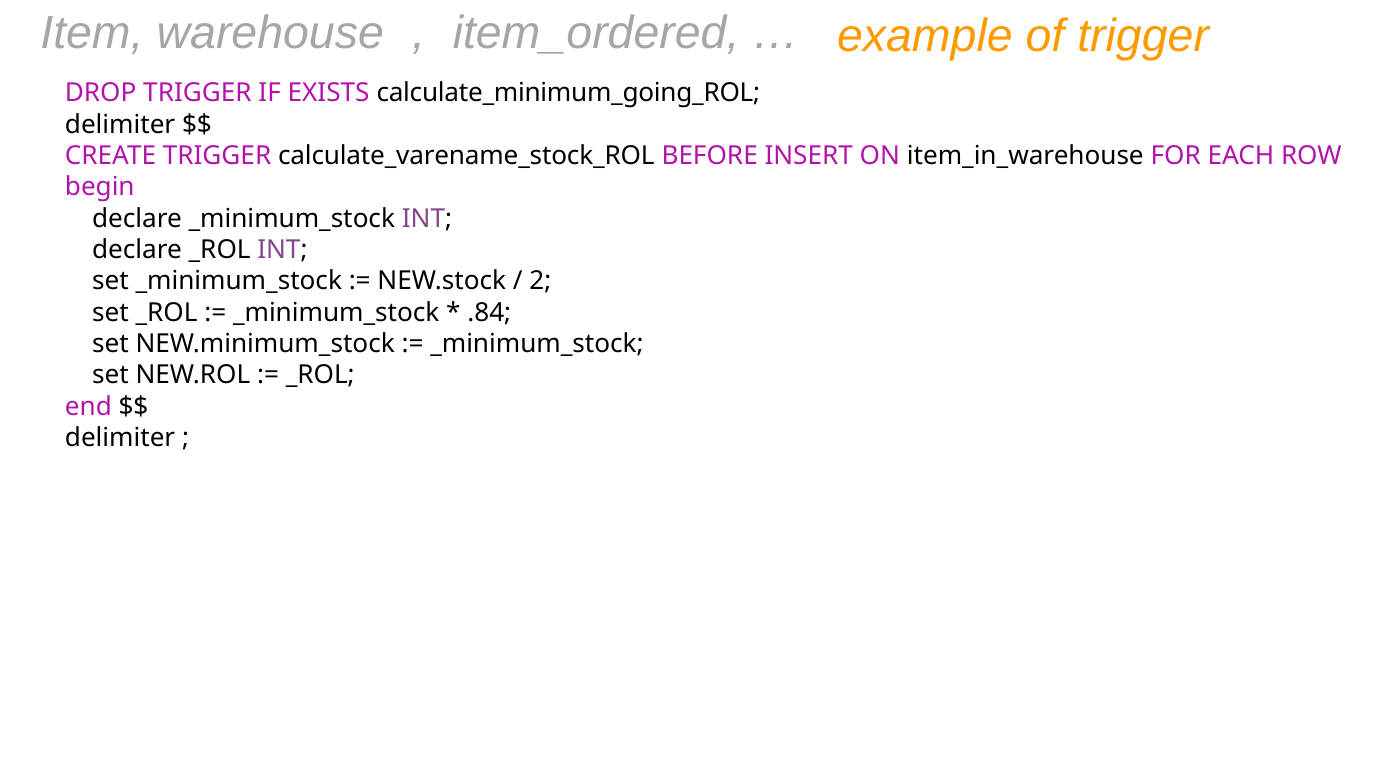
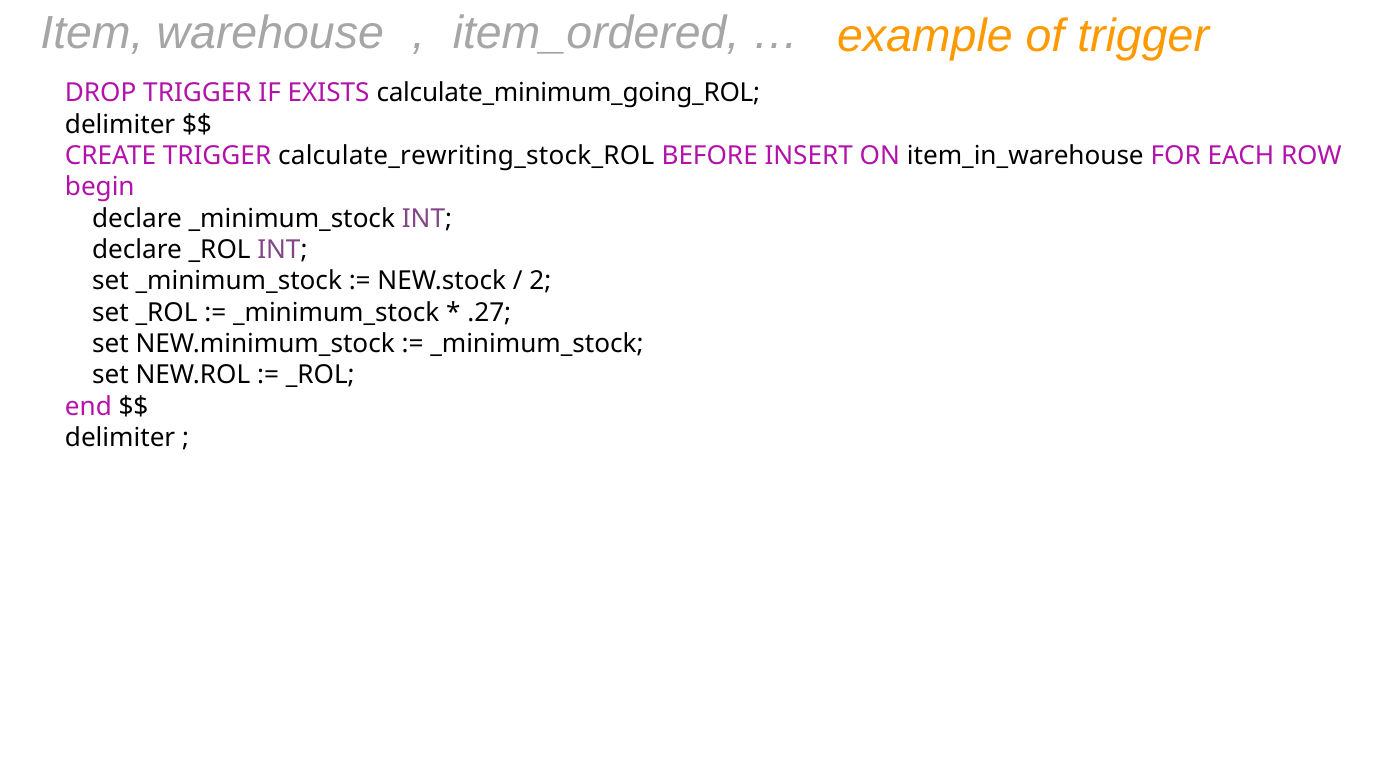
calculate_varename_stock_ROL: calculate_varename_stock_ROL -> calculate_rewriting_stock_ROL (466, 156)
.84: .84 -> .27 (489, 313)
